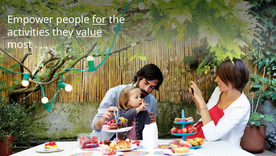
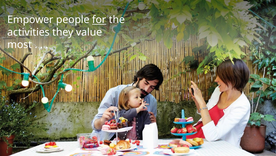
value underline: present -> none (89, 32)
